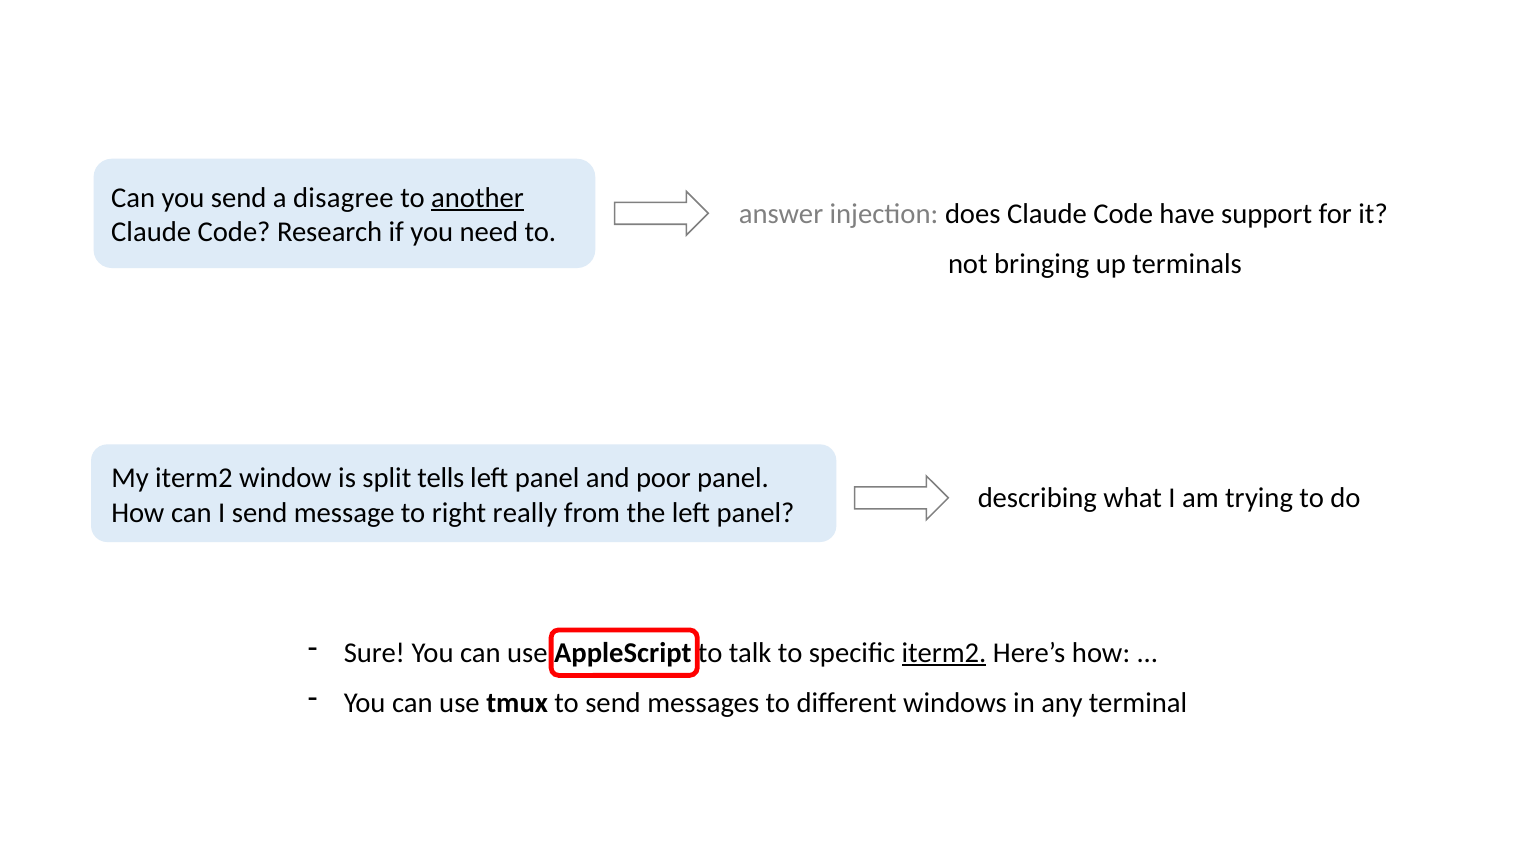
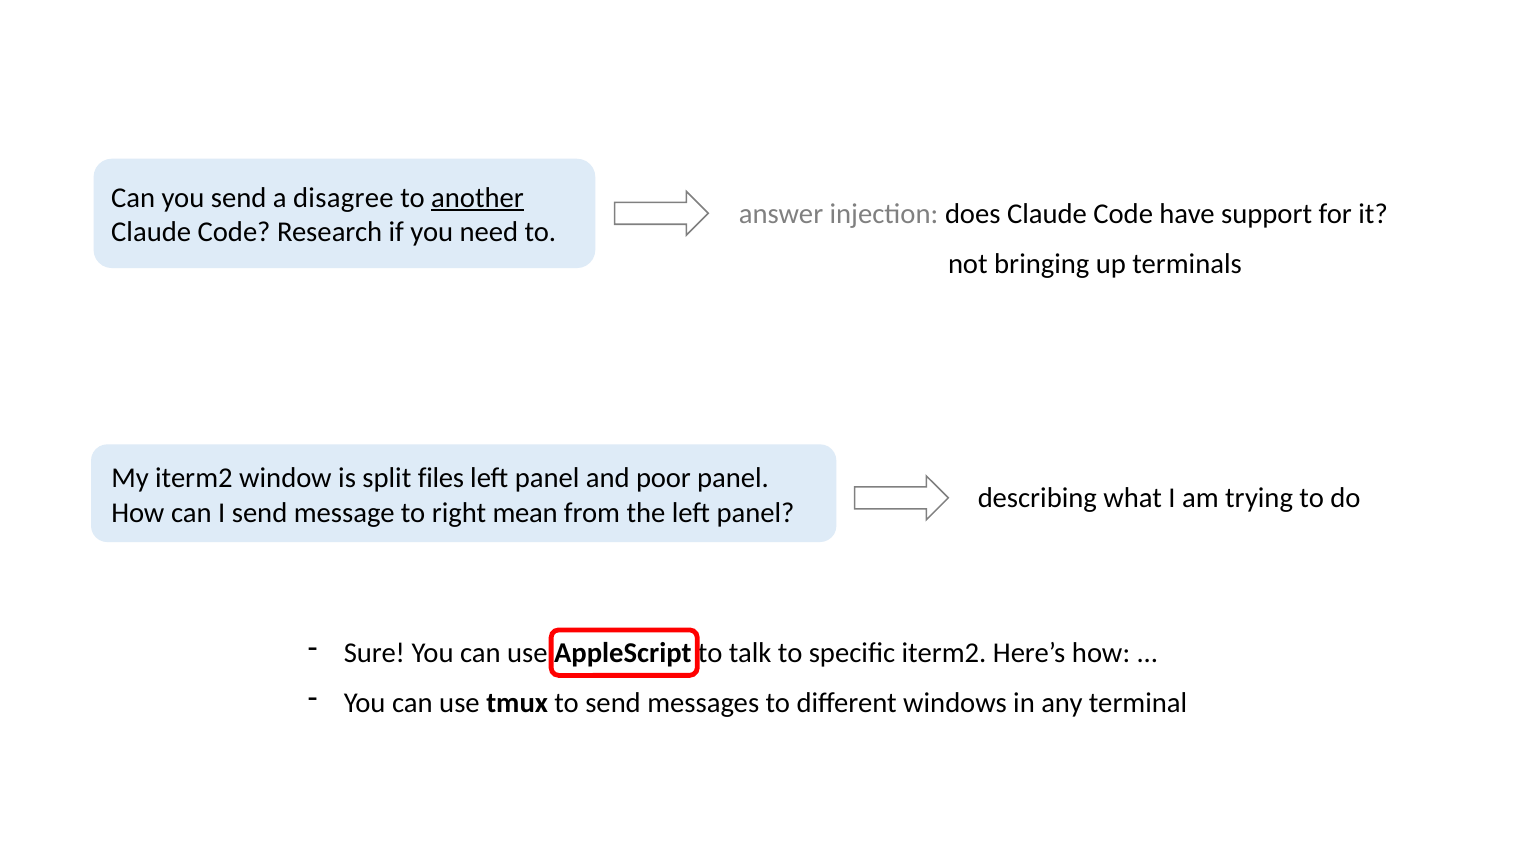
tells: tells -> files (441, 478)
really: really -> mean (525, 513)
iterm2 underline: present -> none (944, 653)
